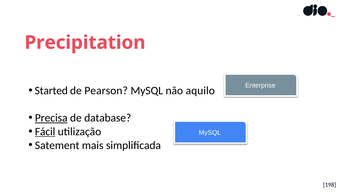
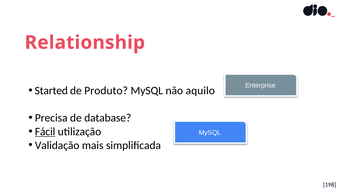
Precipitation: Precipitation -> Relationship (85, 42)
Pearson: Pearson -> Produto (106, 91)
Precisa underline: present -> none (51, 118)
Satement: Satement -> Validação (57, 145)
